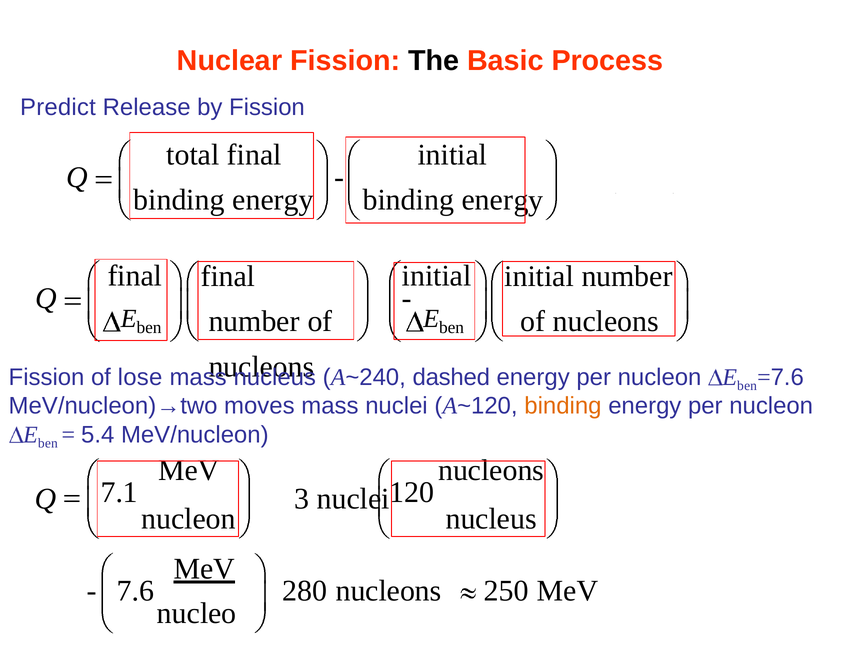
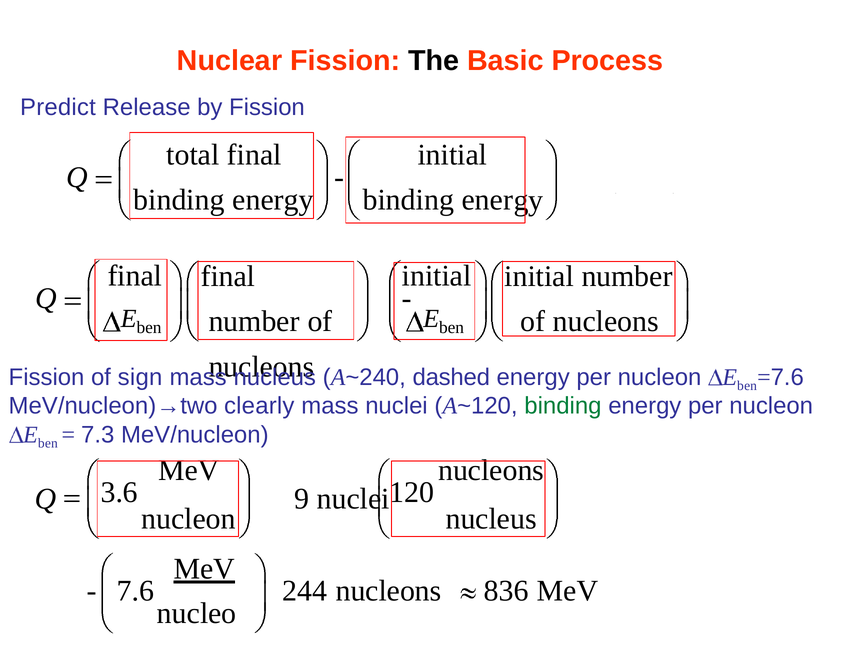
lose: lose -> sign (140, 377)
moves: moves -> clearly (259, 406)
binding colour: orange -> green (563, 406)
5.4: 5.4 -> 7.3 (98, 434)
7.1: 7.1 -> 3.6 (119, 492)
3: 3 -> 9 (302, 499)
280: 280 -> 244 (305, 590)
250: 250 -> 836 (506, 590)
